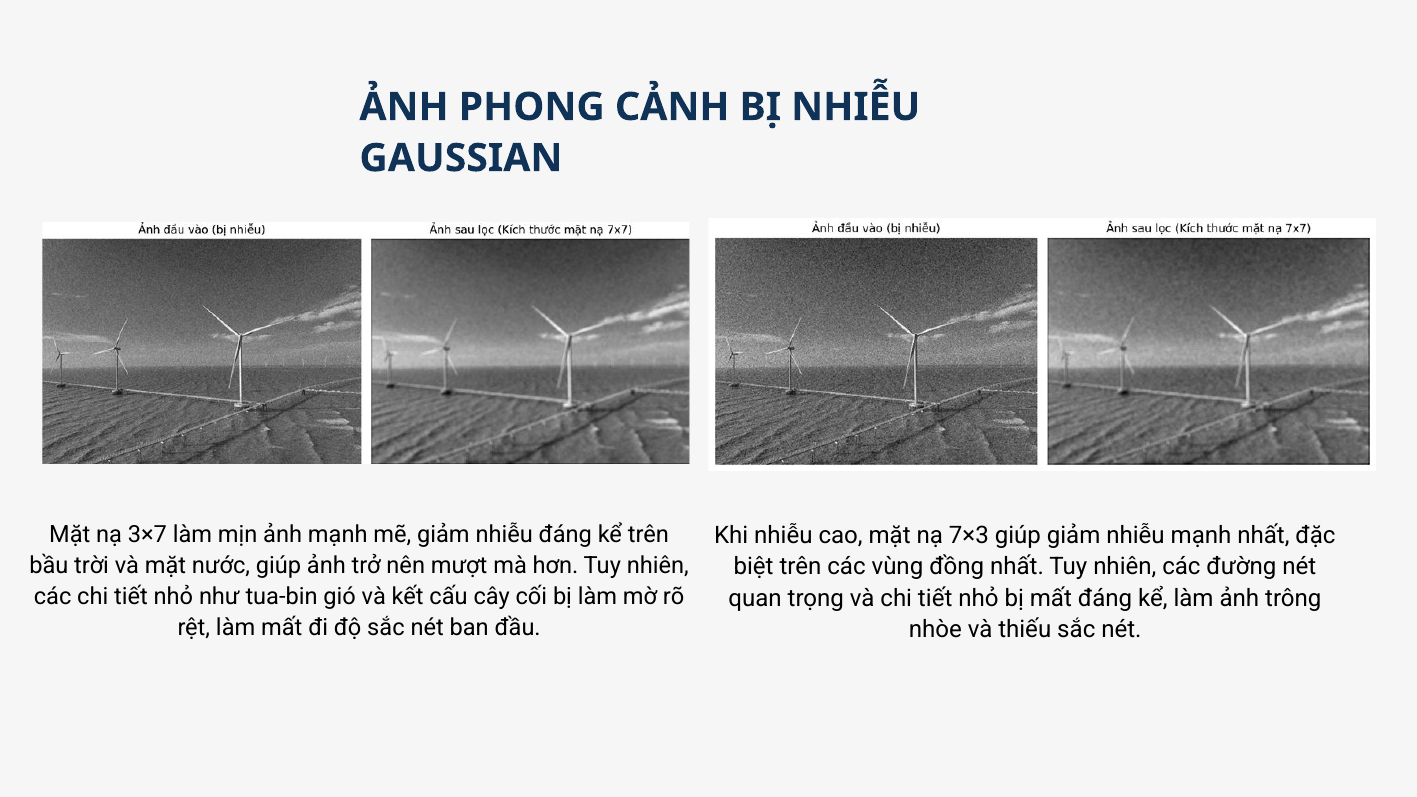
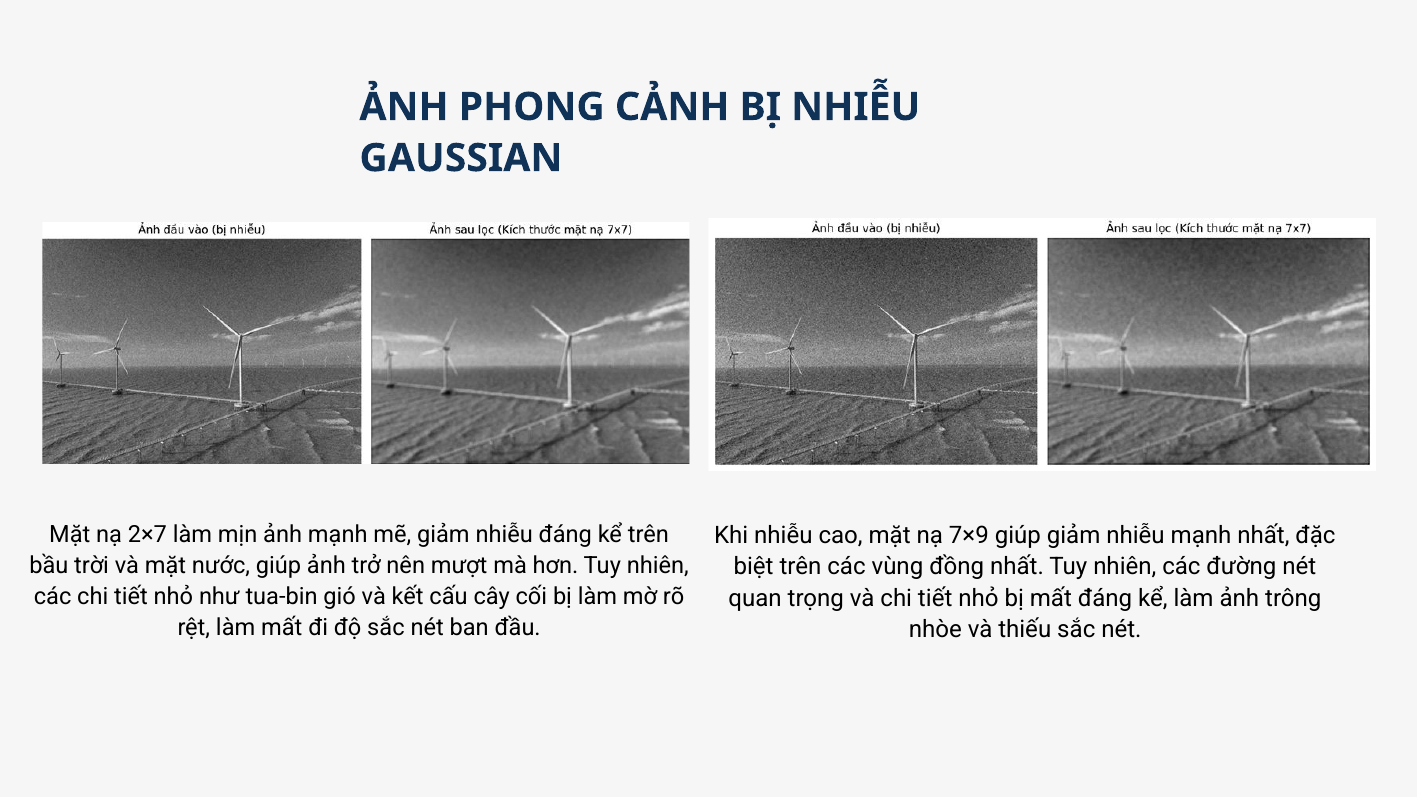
3×7: 3×7 -> 2×7 (147, 535)
7×3: 7×3 -> 7×9 (969, 536)
